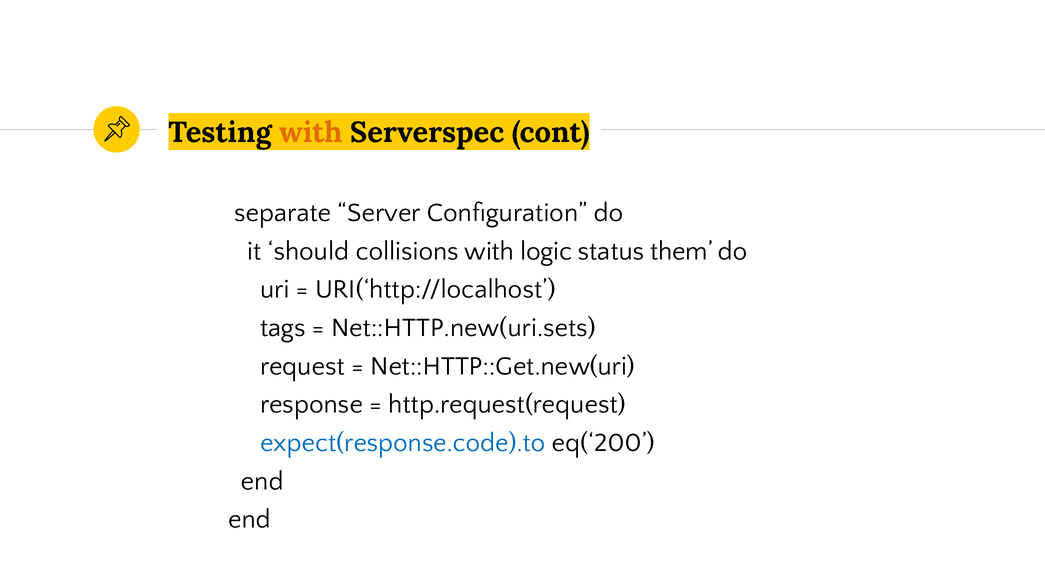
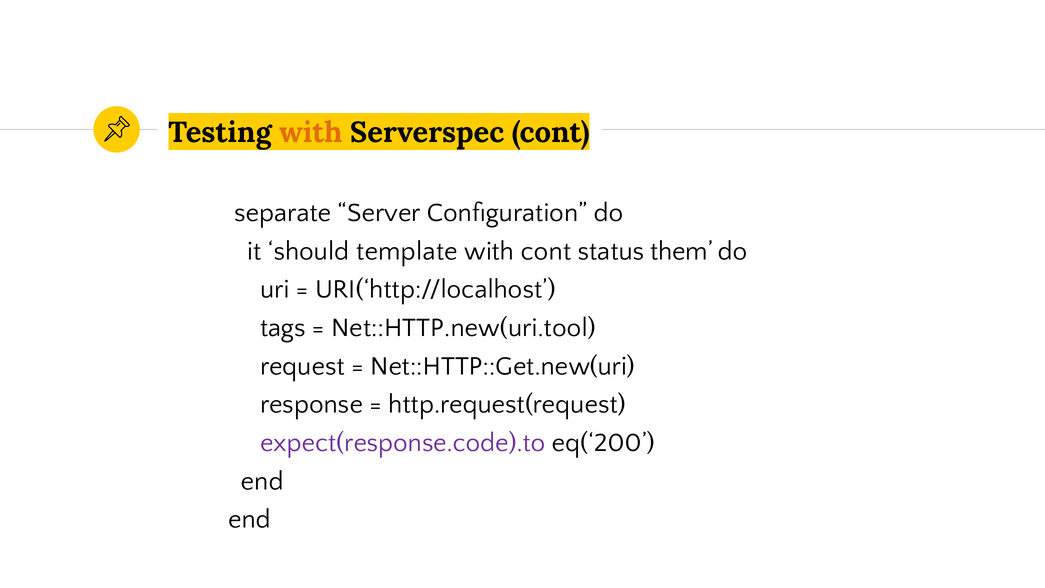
collisions: collisions -> template (407, 251)
with logic: logic -> cont (546, 251)
Net::HTTP.new(uri.sets: Net::HTTP.new(uri.sets -> Net::HTTP.new(uri.tool (464, 328)
expect(response.code).to colour: blue -> purple (403, 442)
